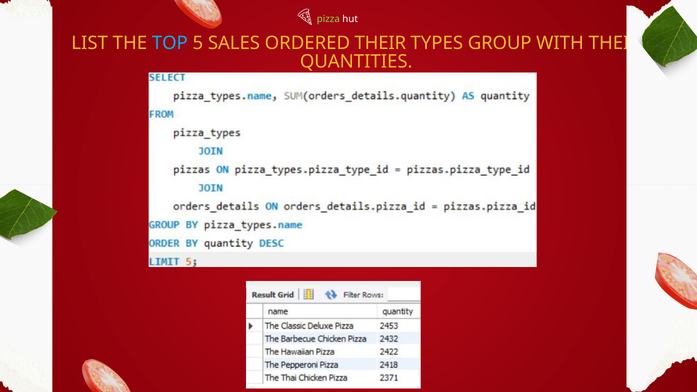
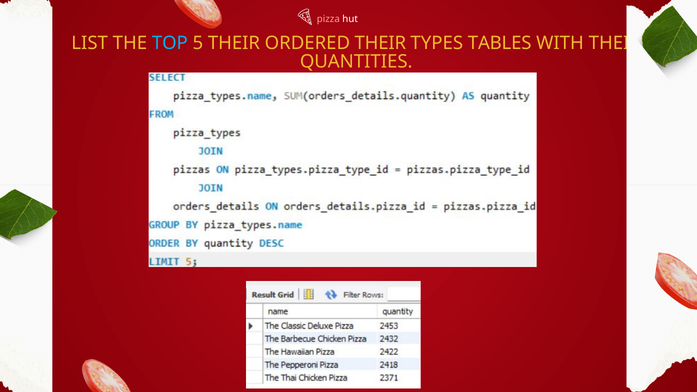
pizza colour: light green -> pink (328, 19)
5 SALES: SALES -> THEIR (234, 43)
GROUP: GROUP -> TABLES (500, 43)
